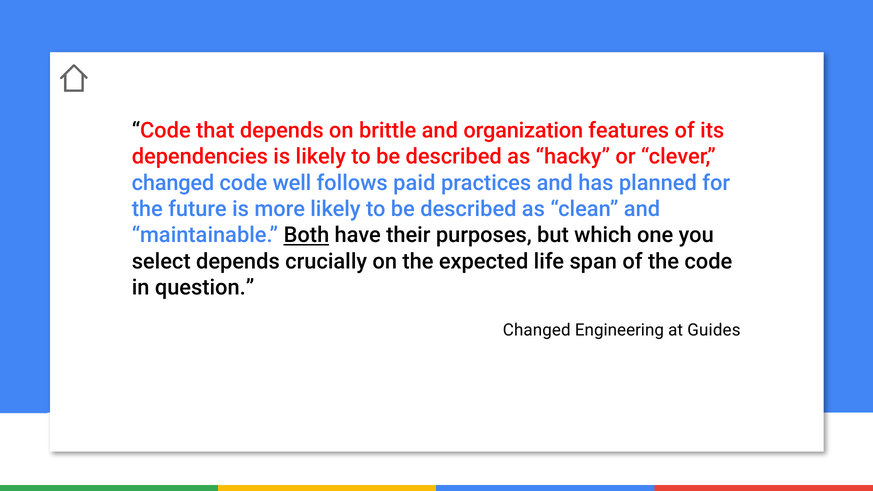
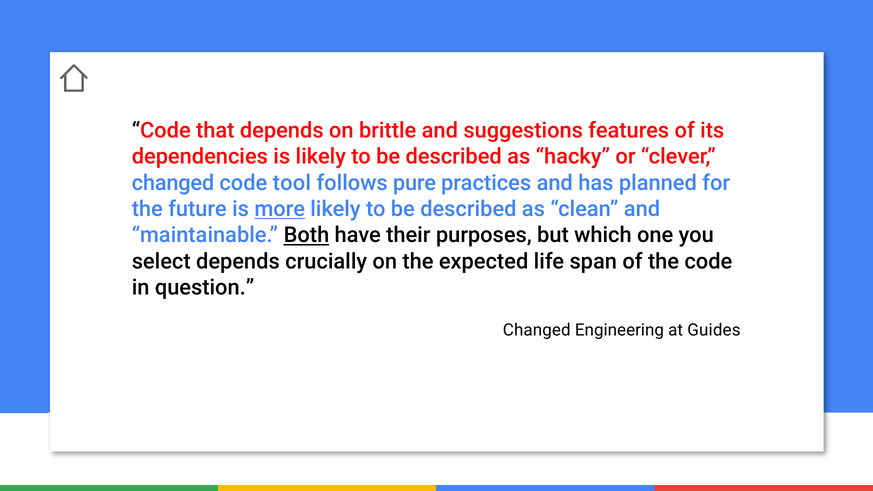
organization: organization -> suggestions (523, 131)
well: well -> tool (292, 183)
paid: paid -> pure (414, 183)
more underline: none -> present (280, 209)
